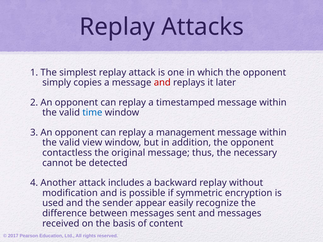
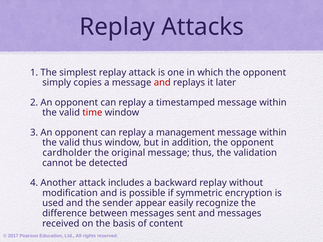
time colour: blue -> red (92, 113)
valid view: view -> thus (92, 143)
contactless: contactless -> cardholder (67, 153)
necessary: necessary -> validation (255, 153)
